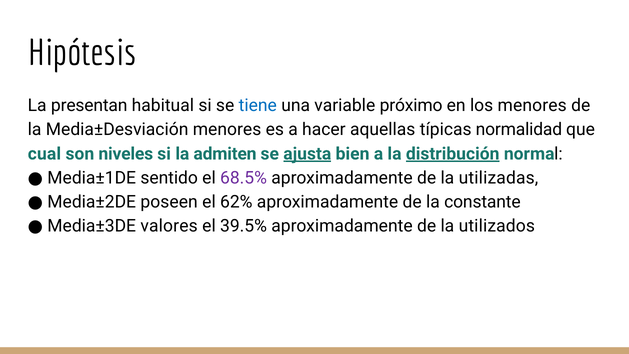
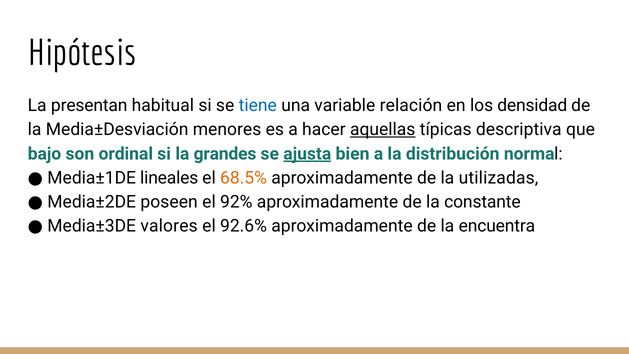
próximo: próximo -> relación (411, 105)
los menores: menores -> densidad (532, 105)
aquellas underline: none -> present (383, 130)
normalidad: normalidad -> descriptiva (519, 130)
cual: cual -> bajo (44, 154)
niveles: niveles -> ordinal (126, 154)
admiten: admiten -> grandes (225, 154)
distribución underline: present -> none (453, 154)
sentido: sentido -> lineales (169, 178)
68.5% colour: purple -> orange (244, 178)
62%: 62% -> 92% (236, 202)
39.5%: 39.5% -> 92.6% (244, 226)
utilizados: utilizados -> encuentra (497, 226)
